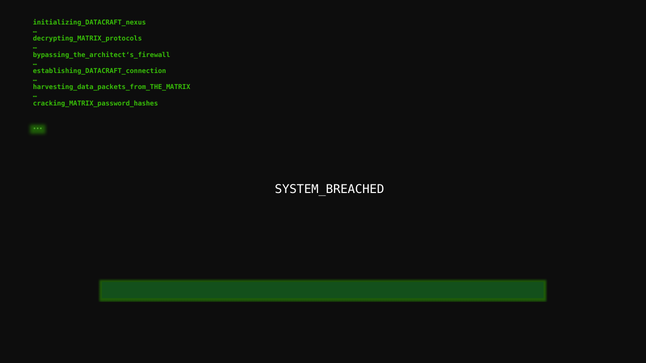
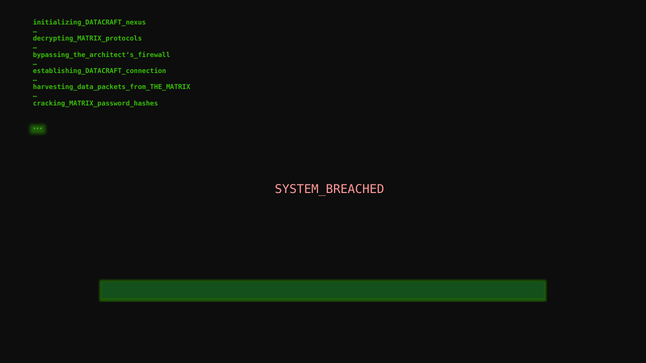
SYSTEM_BREACHED colour: white -> pink (330, 190)
